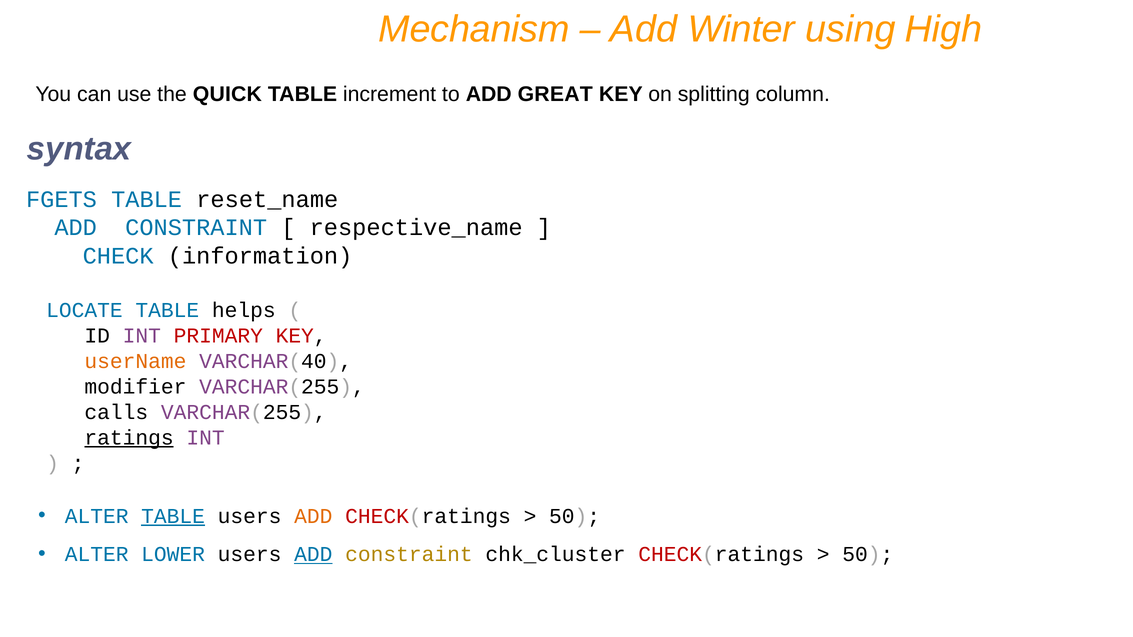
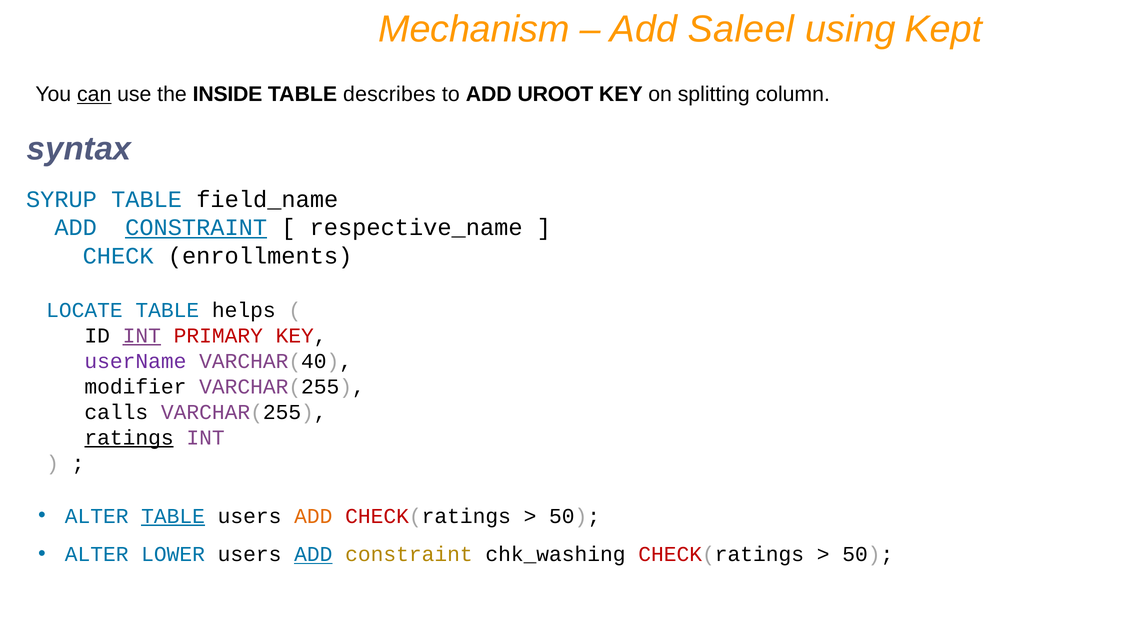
Winter: Winter -> Saleel (741, 29)
High: High -> Kept (944, 29)
can underline: none -> present (94, 94)
QUICK: QUICK -> INSIDE (228, 94)
increment: increment -> describes (389, 94)
GREAT: GREAT -> UROOT (555, 94)
FGETS: FGETS -> SYRUP (61, 199)
reset_name: reset_name -> field_name (267, 199)
CONSTRAINT underline: none -> present (196, 228)
information: information -> enrollments (260, 256)
INT underline: none -> present (142, 336)
userName colour: orange -> purple (135, 361)
chk_cluster: chk_cluster -> chk_washing (555, 555)
